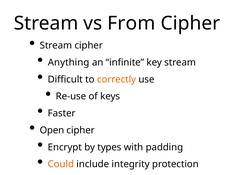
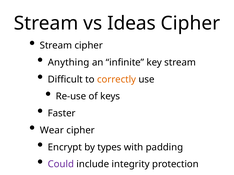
From: From -> Ideas (132, 23)
Open: Open -> Wear (52, 131)
Could colour: orange -> purple (61, 165)
